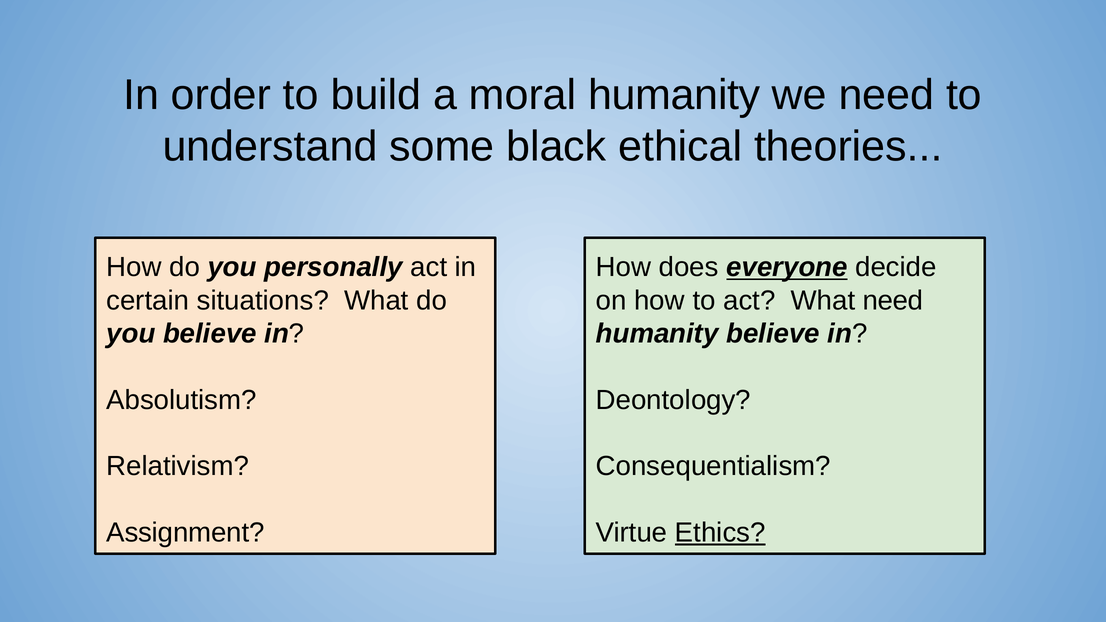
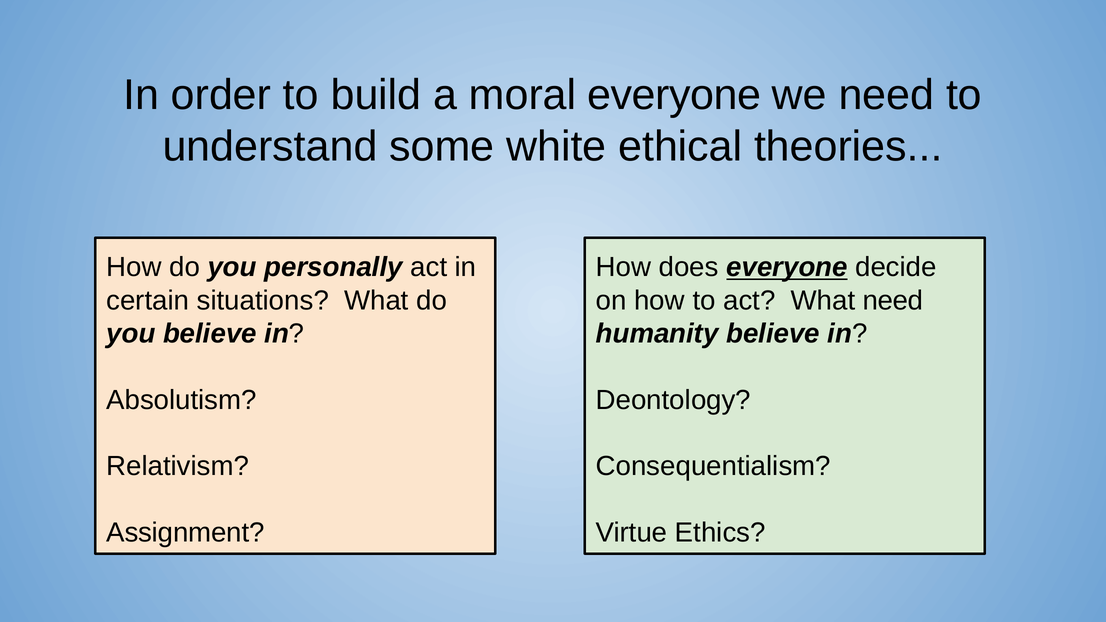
moral humanity: humanity -> everyone (674, 95)
black: black -> white (556, 146)
Ethics underline: present -> none (720, 533)
